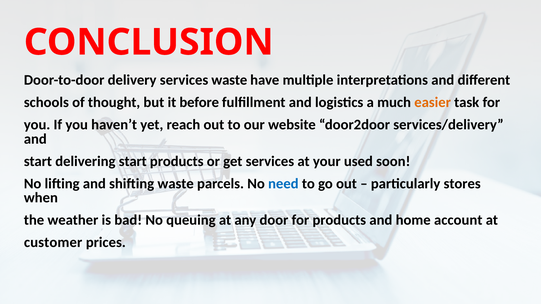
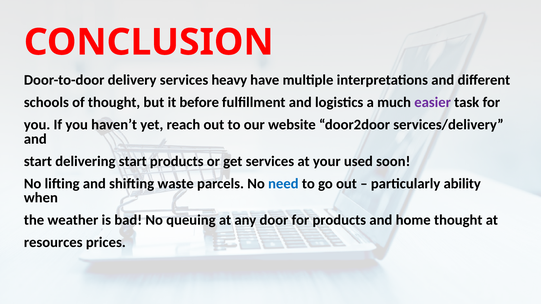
services waste: waste -> heavy (229, 80)
easier colour: orange -> purple (433, 102)
stores: stores -> ability (462, 184)
home account: account -> thought (458, 220)
customer: customer -> resources (53, 243)
